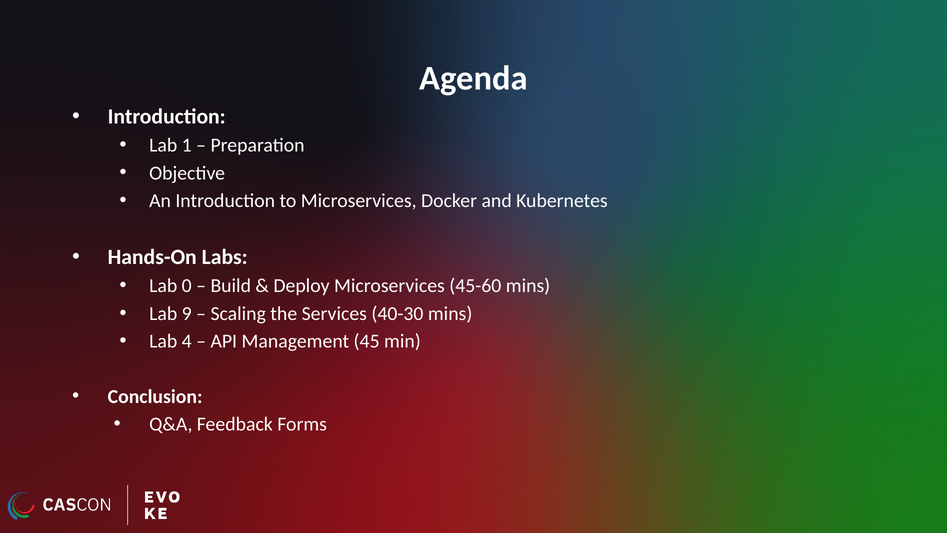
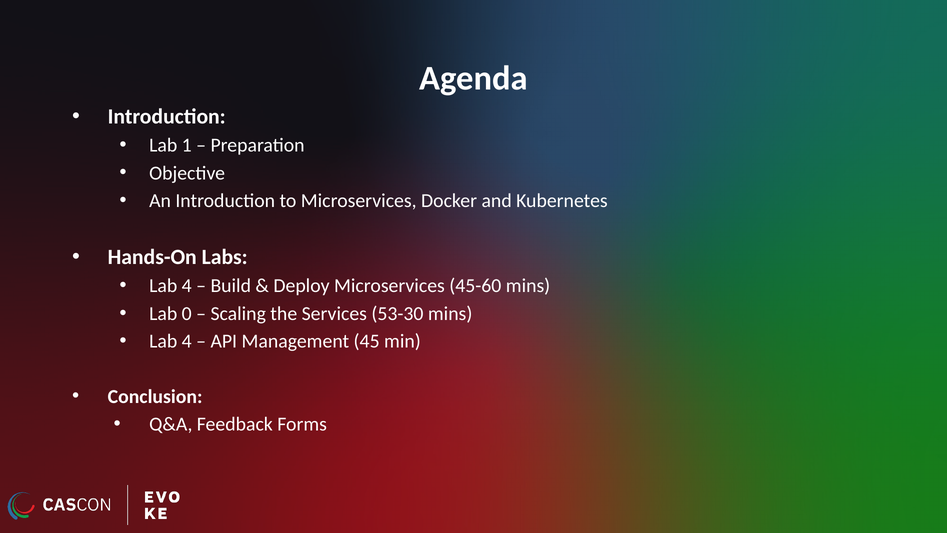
0: 0 -> 4 (187, 286)
9: 9 -> 0 (187, 313)
40-30: 40-30 -> 53-30 (397, 313)
